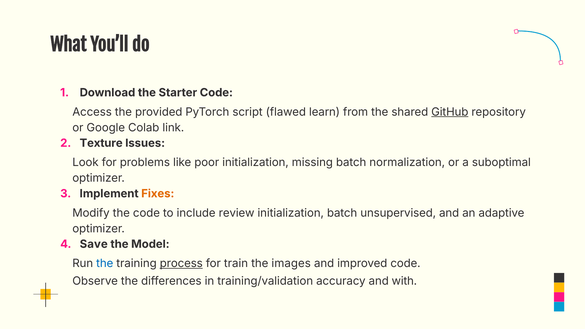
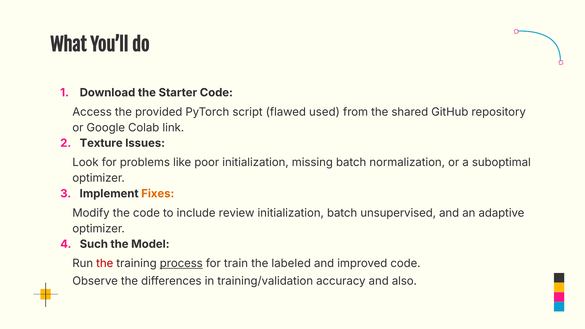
learn: learn -> used (324, 112)
GitHub underline: present -> none (450, 112)
Save: Save -> Such (94, 244)
the colour: blue -> red (105, 263)
images: images -> labeled (291, 263)
with: with -> also (404, 281)
